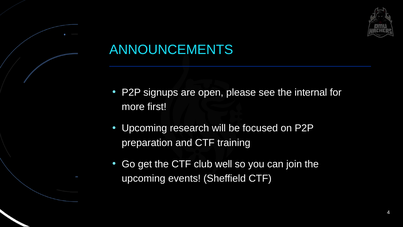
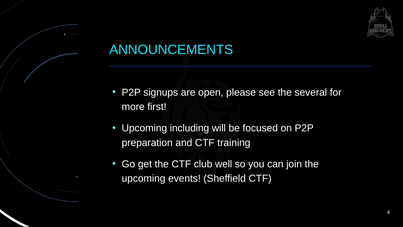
internal: internal -> several (311, 92)
research: research -> including (189, 128)
